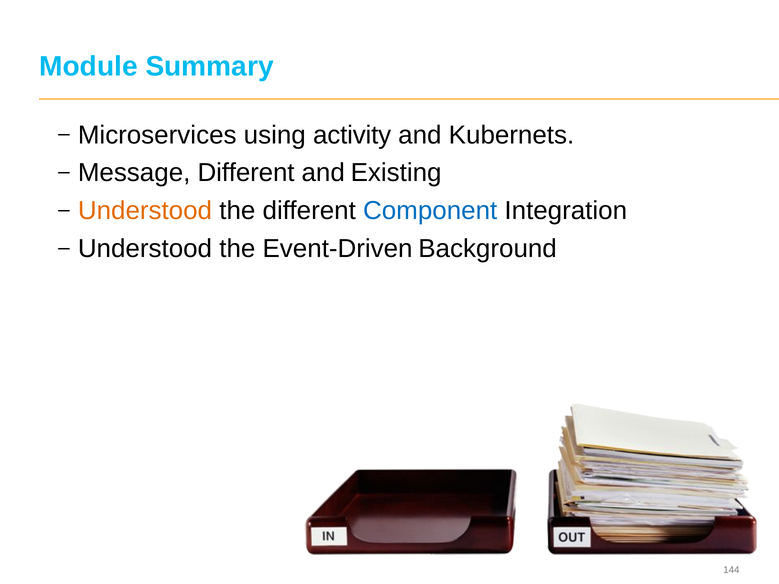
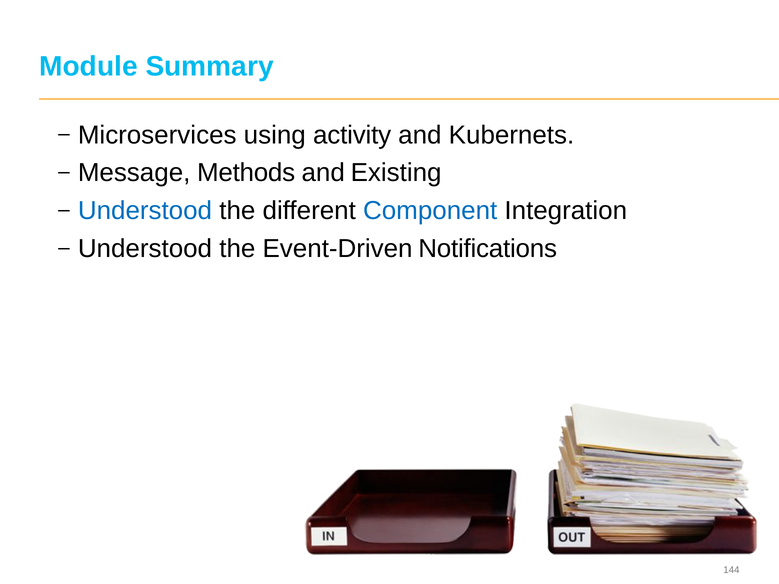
Message Different: Different -> Methods (246, 173)
Understood colour: orange -> blue (145, 211)
Background: Background -> Notifications (488, 249)
